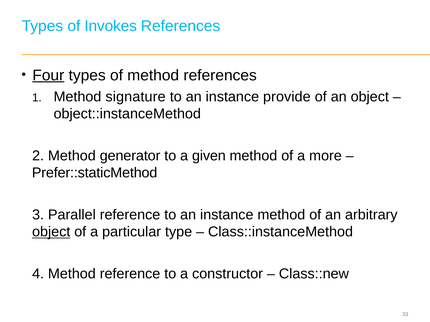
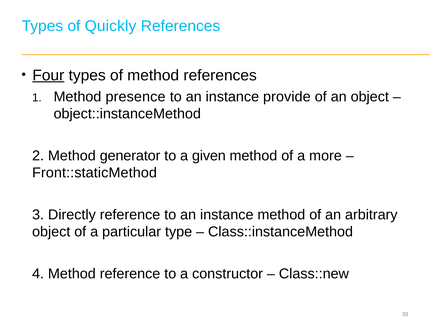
Invokes: Invokes -> Quickly (110, 26)
signature: signature -> presence (136, 97)
Prefer::staticMethod: Prefer::staticMethod -> Front::staticMethod (95, 173)
Parallel: Parallel -> Directly (72, 215)
object underline: present -> none (51, 232)
